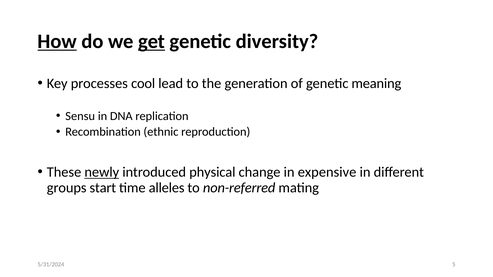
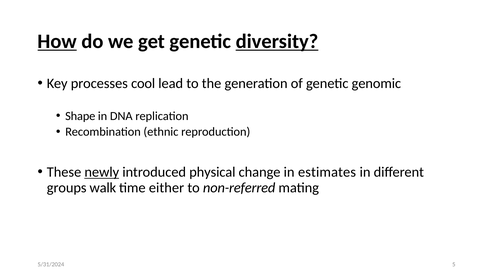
get underline: present -> none (152, 41)
diversity underline: none -> present (277, 41)
meaning: meaning -> genomic (376, 83)
Sensu: Sensu -> Shape (80, 116)
expensive: expensive -> estimates (327, 172)
start: start -> walk (103, 188)
alleles: alleles -> either (167, 188)
